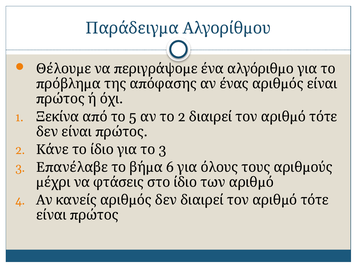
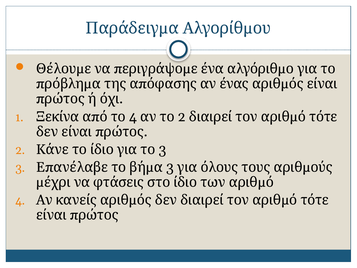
5: 5 -> 4 (133, 117)
6: 6 -> 3 (170, 167)
